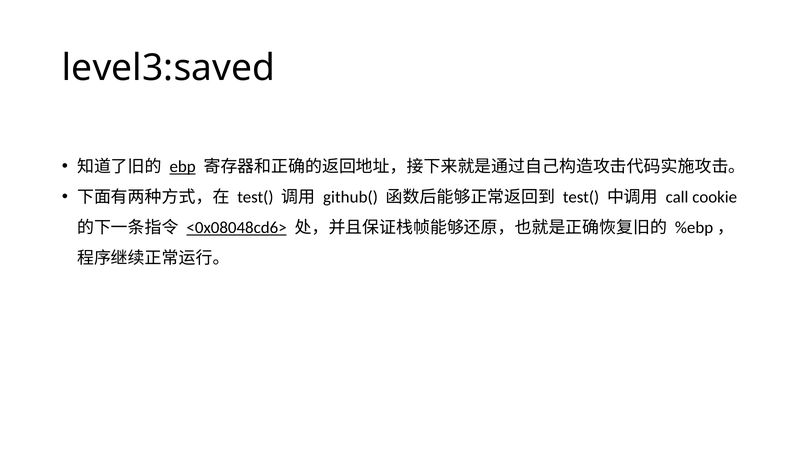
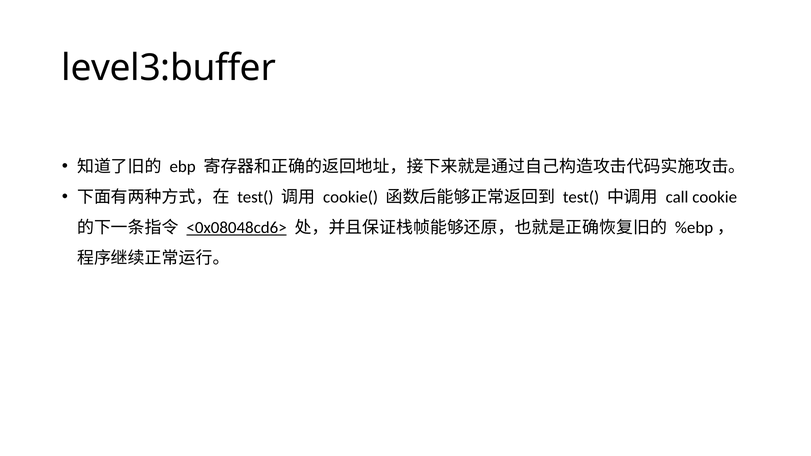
level3:saved: level3:saved -> level3:buffer (169, 68)
ebp underline: present -> none (183, 167)
github(: github( -> cookie( (351, 197)
